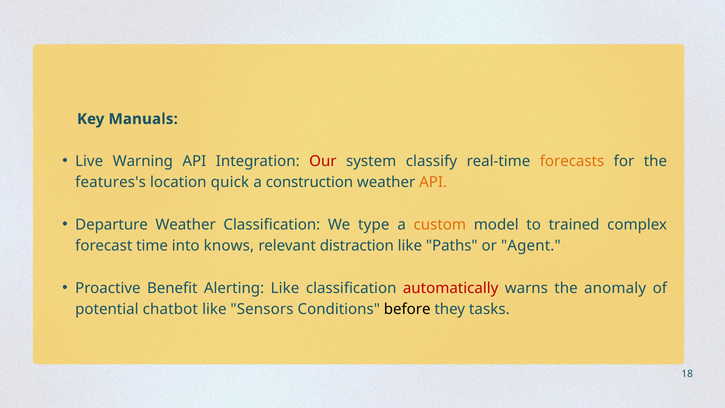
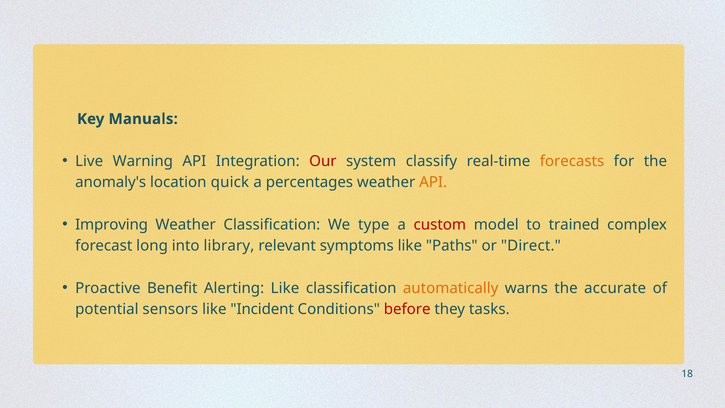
features's: features's -> anomaly's (111, 182)
construction: construction -> percentages (309, 182)
Departure: Departure -> Improving (112, 225)
custom colour: orange -> red (440, 225)
time: time -> long (152, 246)
knows: knows -> library (229, 246)
distraction: distraction -> symptoms (357, 246)
Agent: Agent -> Direct (531, 246)
automatically colour: red -> orange (451, 288)
anomaly: anomaly -> accurate (615, 288)
chatbot: chatbot -> sensors (170, 309)
Sensors: Sensors -> Incident (262, 309)
before colour: black -> red (407, 309)
